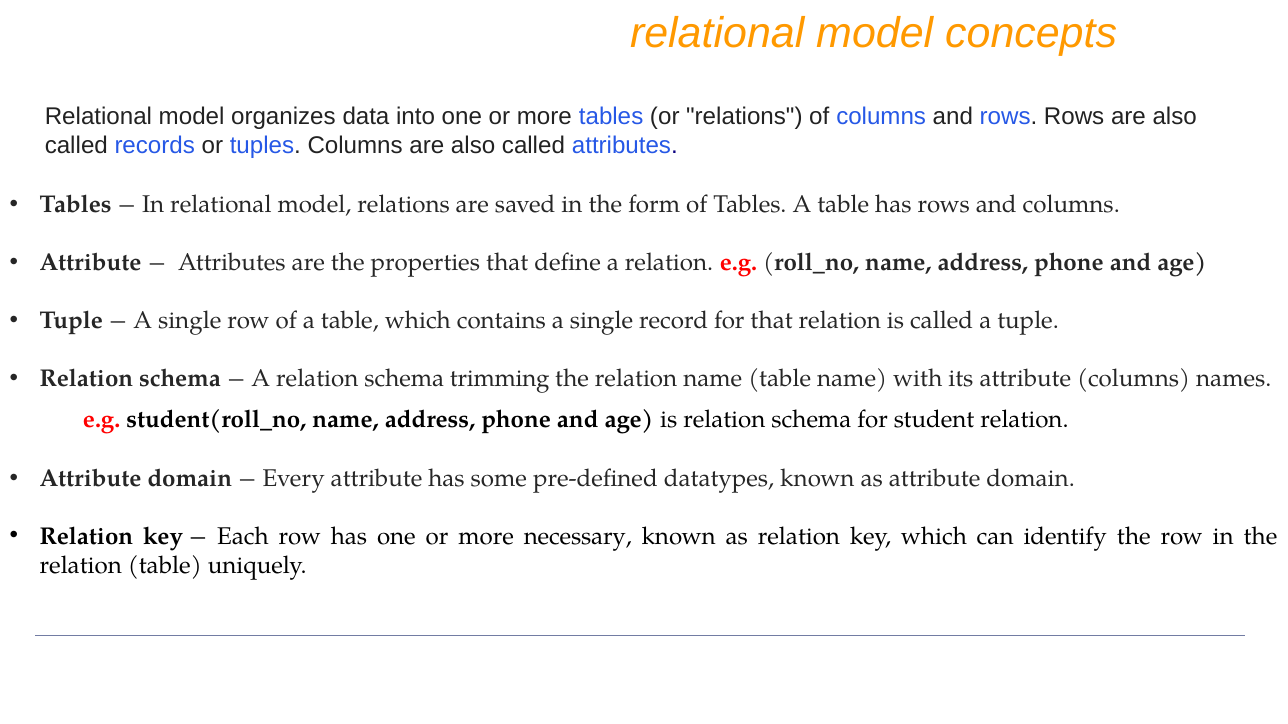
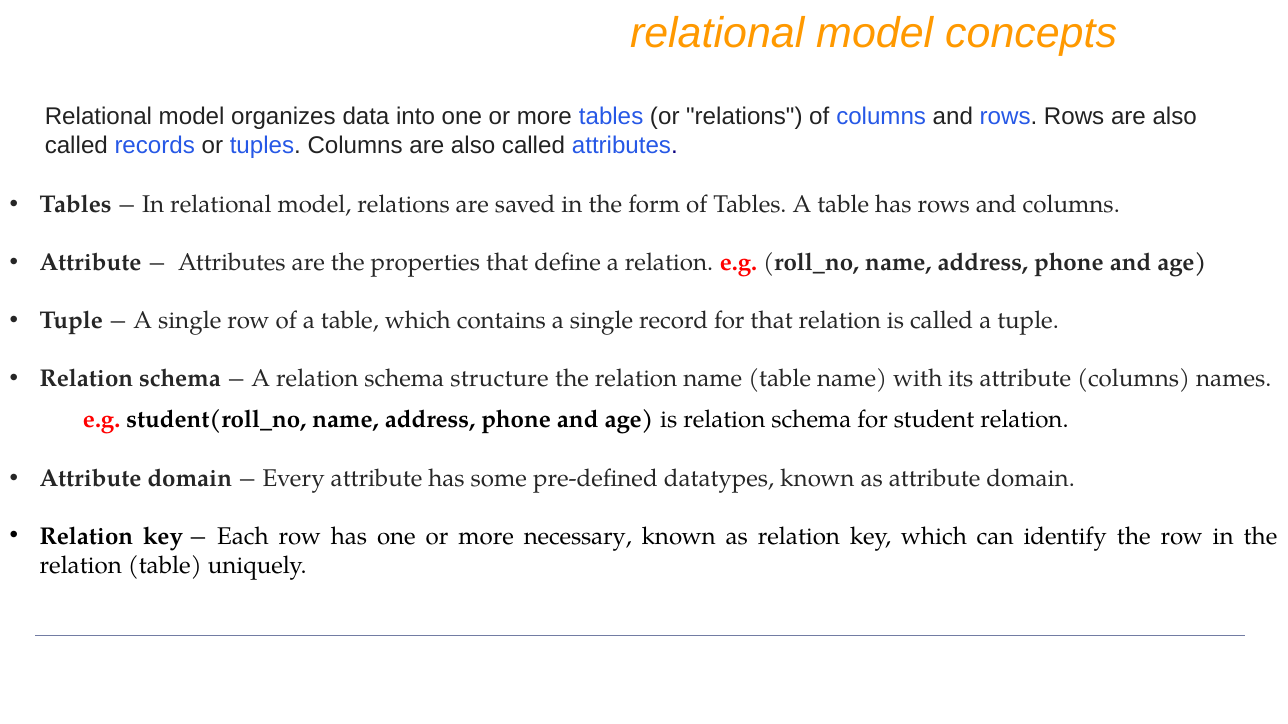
trimming: trimming -> structure (500, 379)
